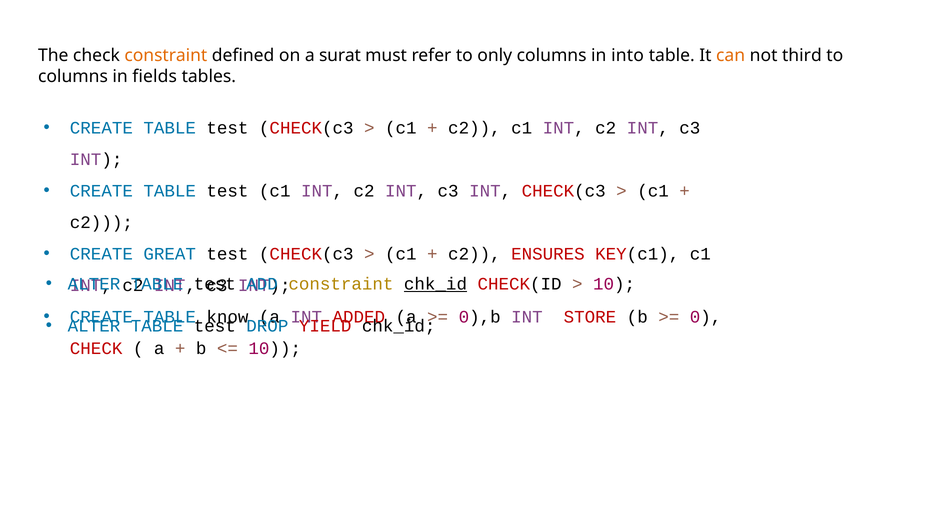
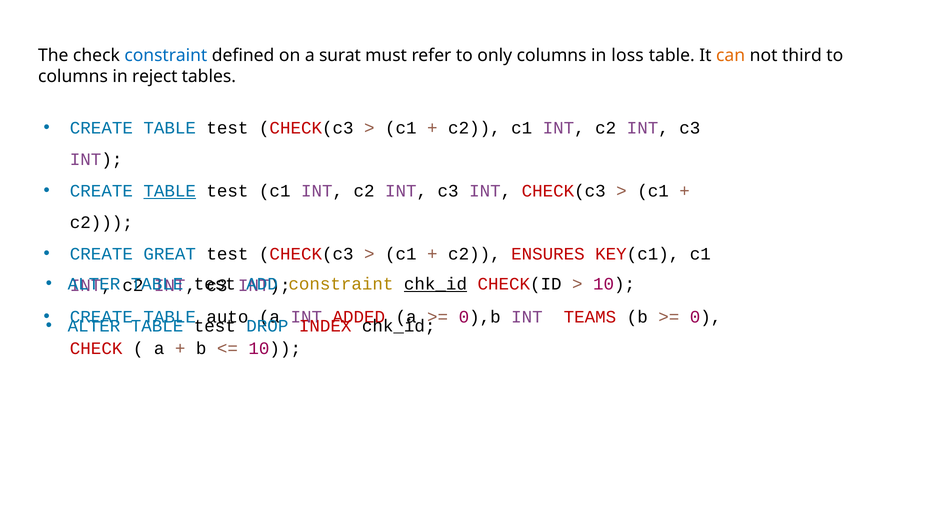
constraint colour: orange -> blue (166, 55)
into: into -> loss (628, 55)
fields: fields -> reject (155, 76)
TABLE underline: none -> present (170, 191)
know: know -> auto (227, 317)
STORE: STORE -> TEAMS (590, 317)
YIELD: YIELD -> INDEX (325, 326)
